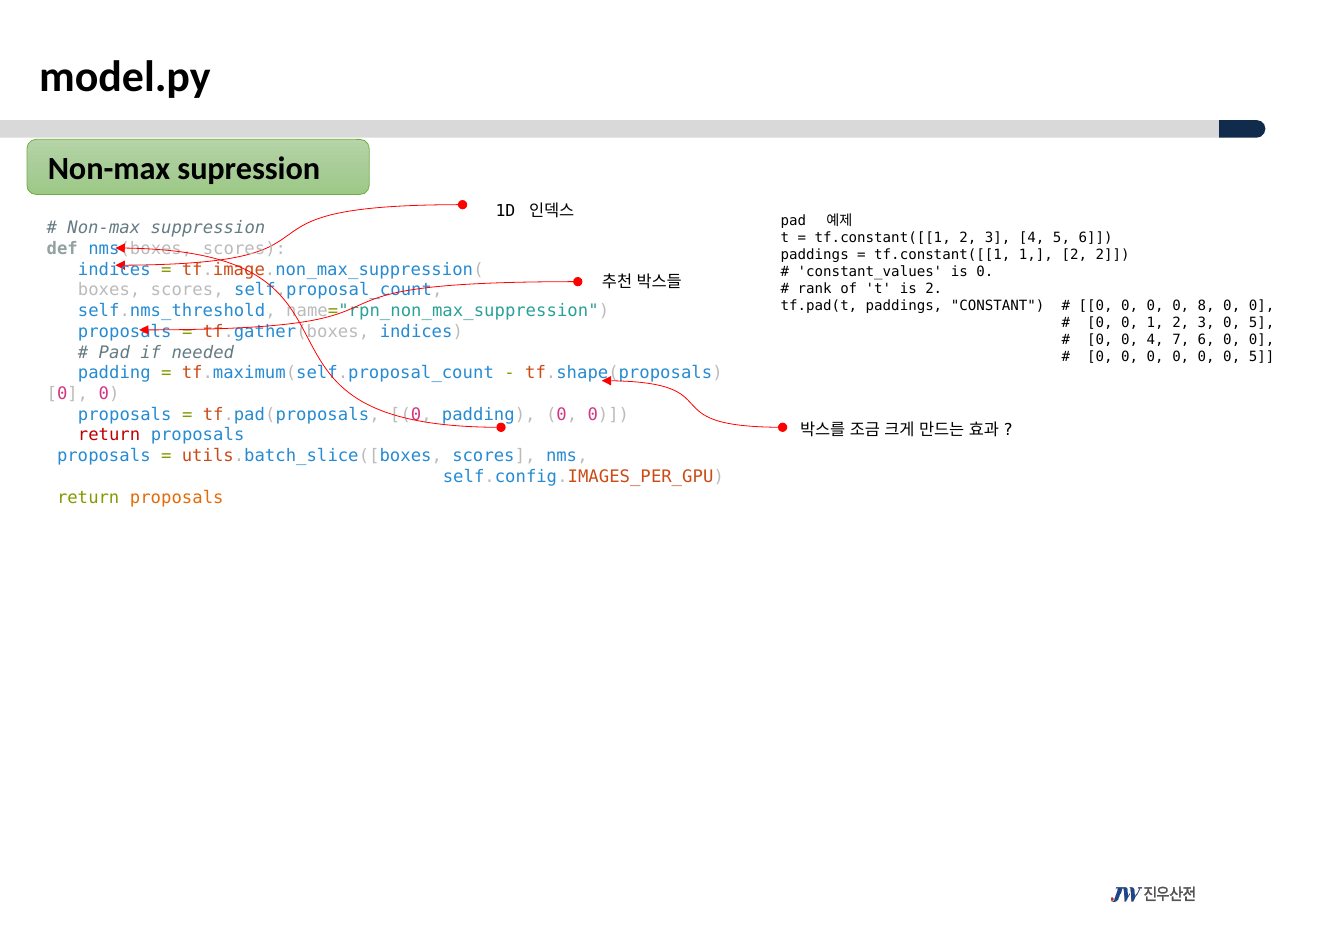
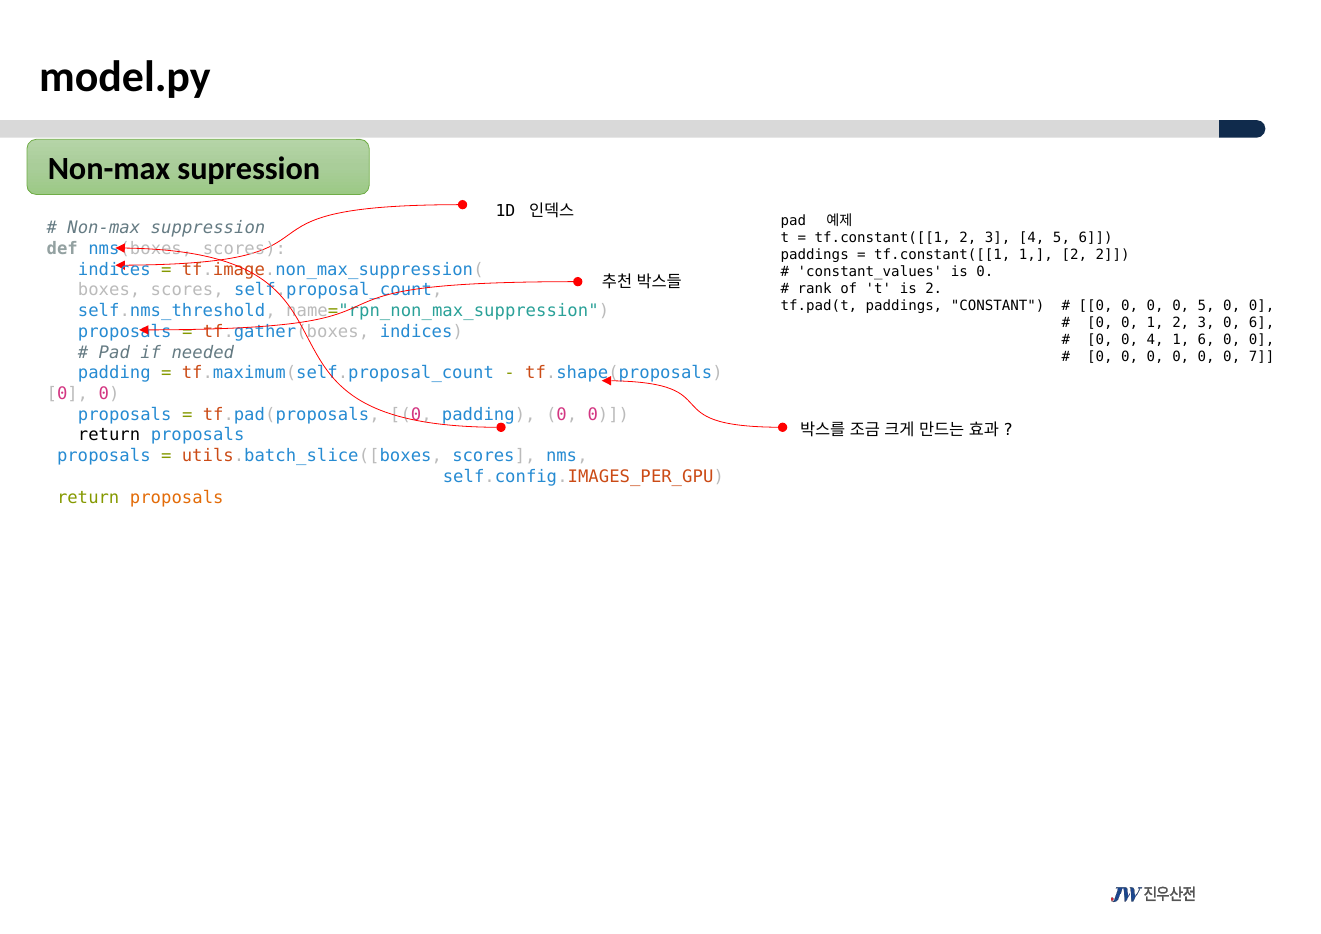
0 8: 8 -> 5 (1206, 306)
3 0 5: 5 -> 6 (1262, 323)
4 7: 7 -> 1 (1181, 340)
0 0 5: 5 -> 7 (1262, 357)
return colour: red -> black (109, 435)
